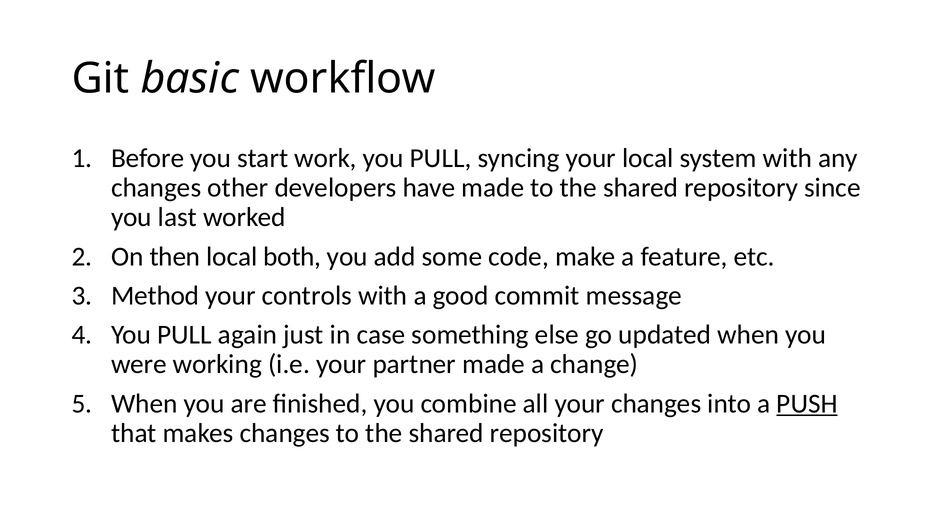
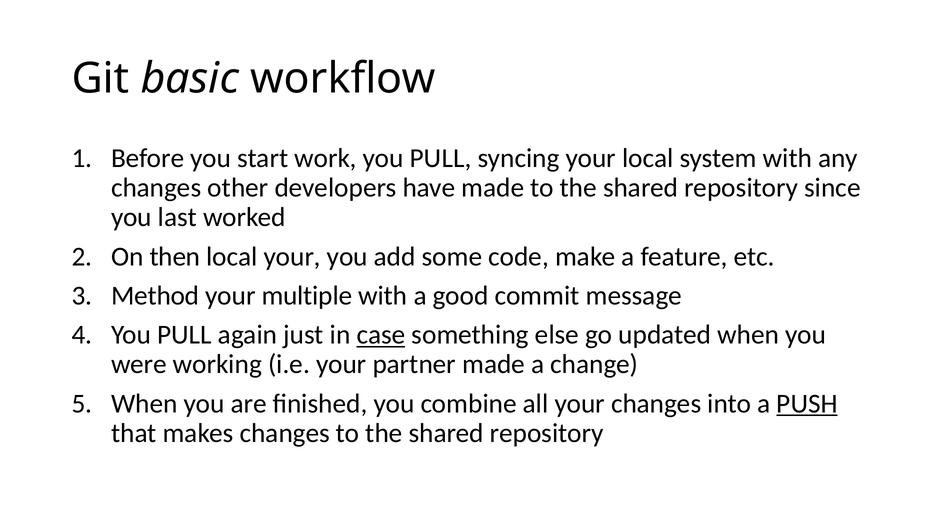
local both: both -> your (292, 257)
controls: controls -> multiple (307, 296)
case underline: none -> present (381, 335)
